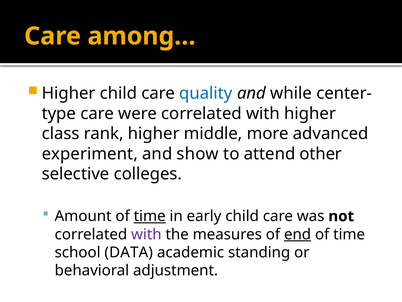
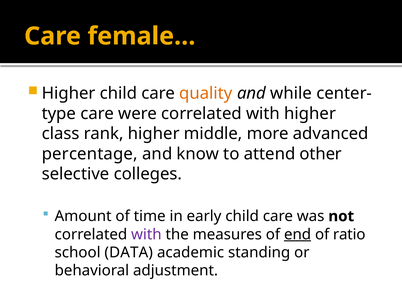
among…: among… -> female… (142, 36)
quality colour: blue -> orange (206, 93)
experiment: experiment -> percentage (90, 154)
show: show -> know (198, 154)
time underline: present -> none (150, 216)
time: time -> ratio (349, 234)
